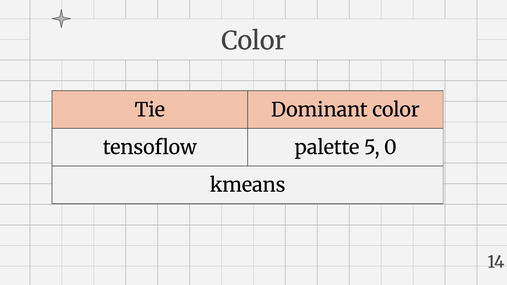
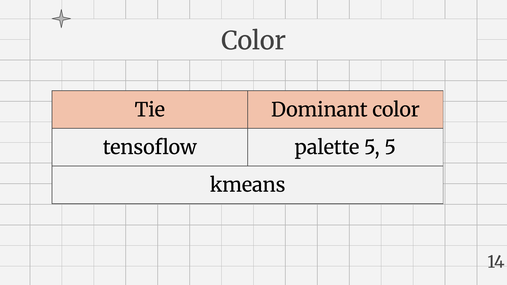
5 0: 0 -> 5 (390, 148)
